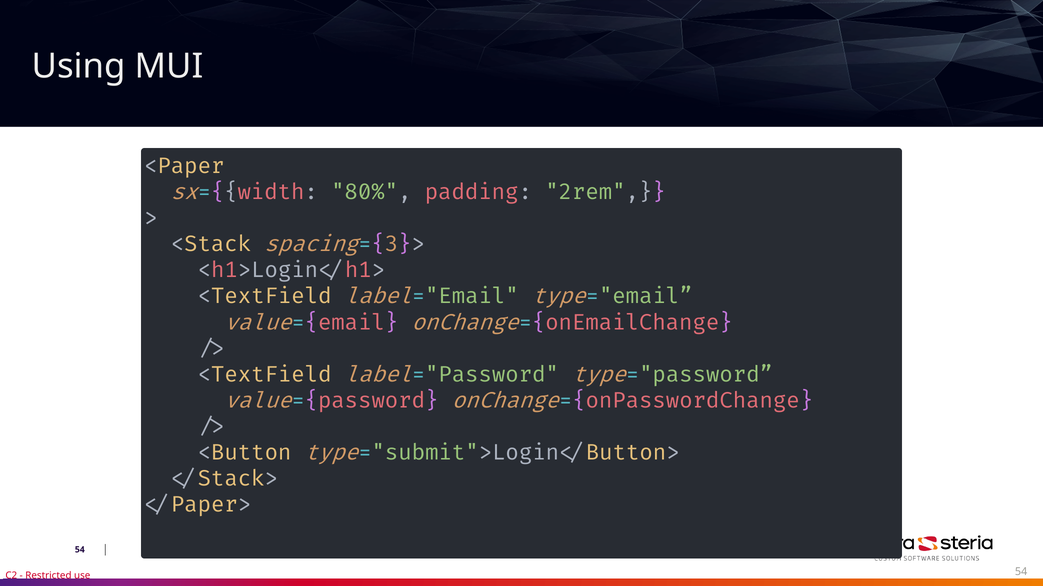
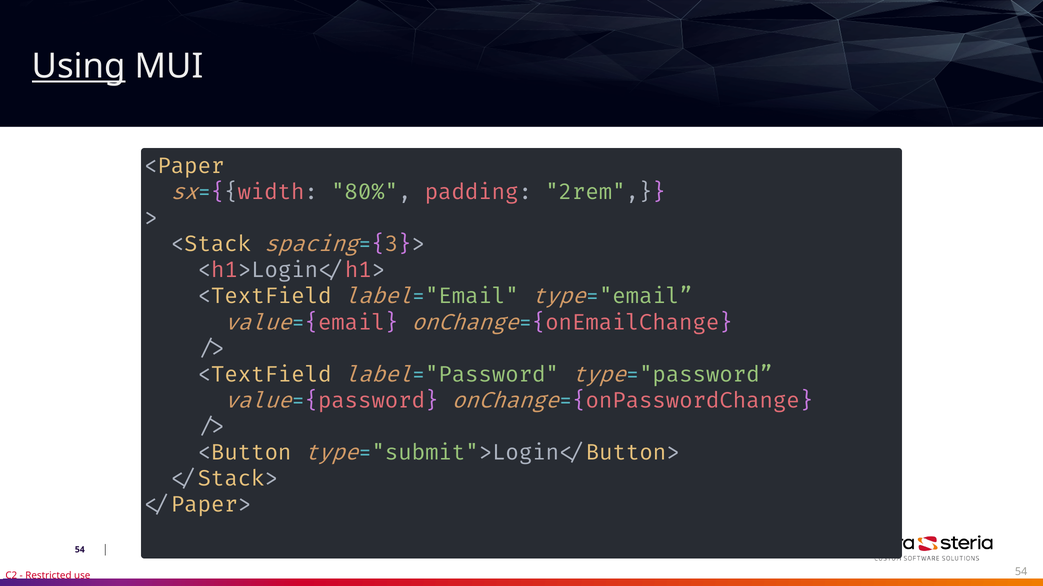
Using underline: none -> present (79, 66)
